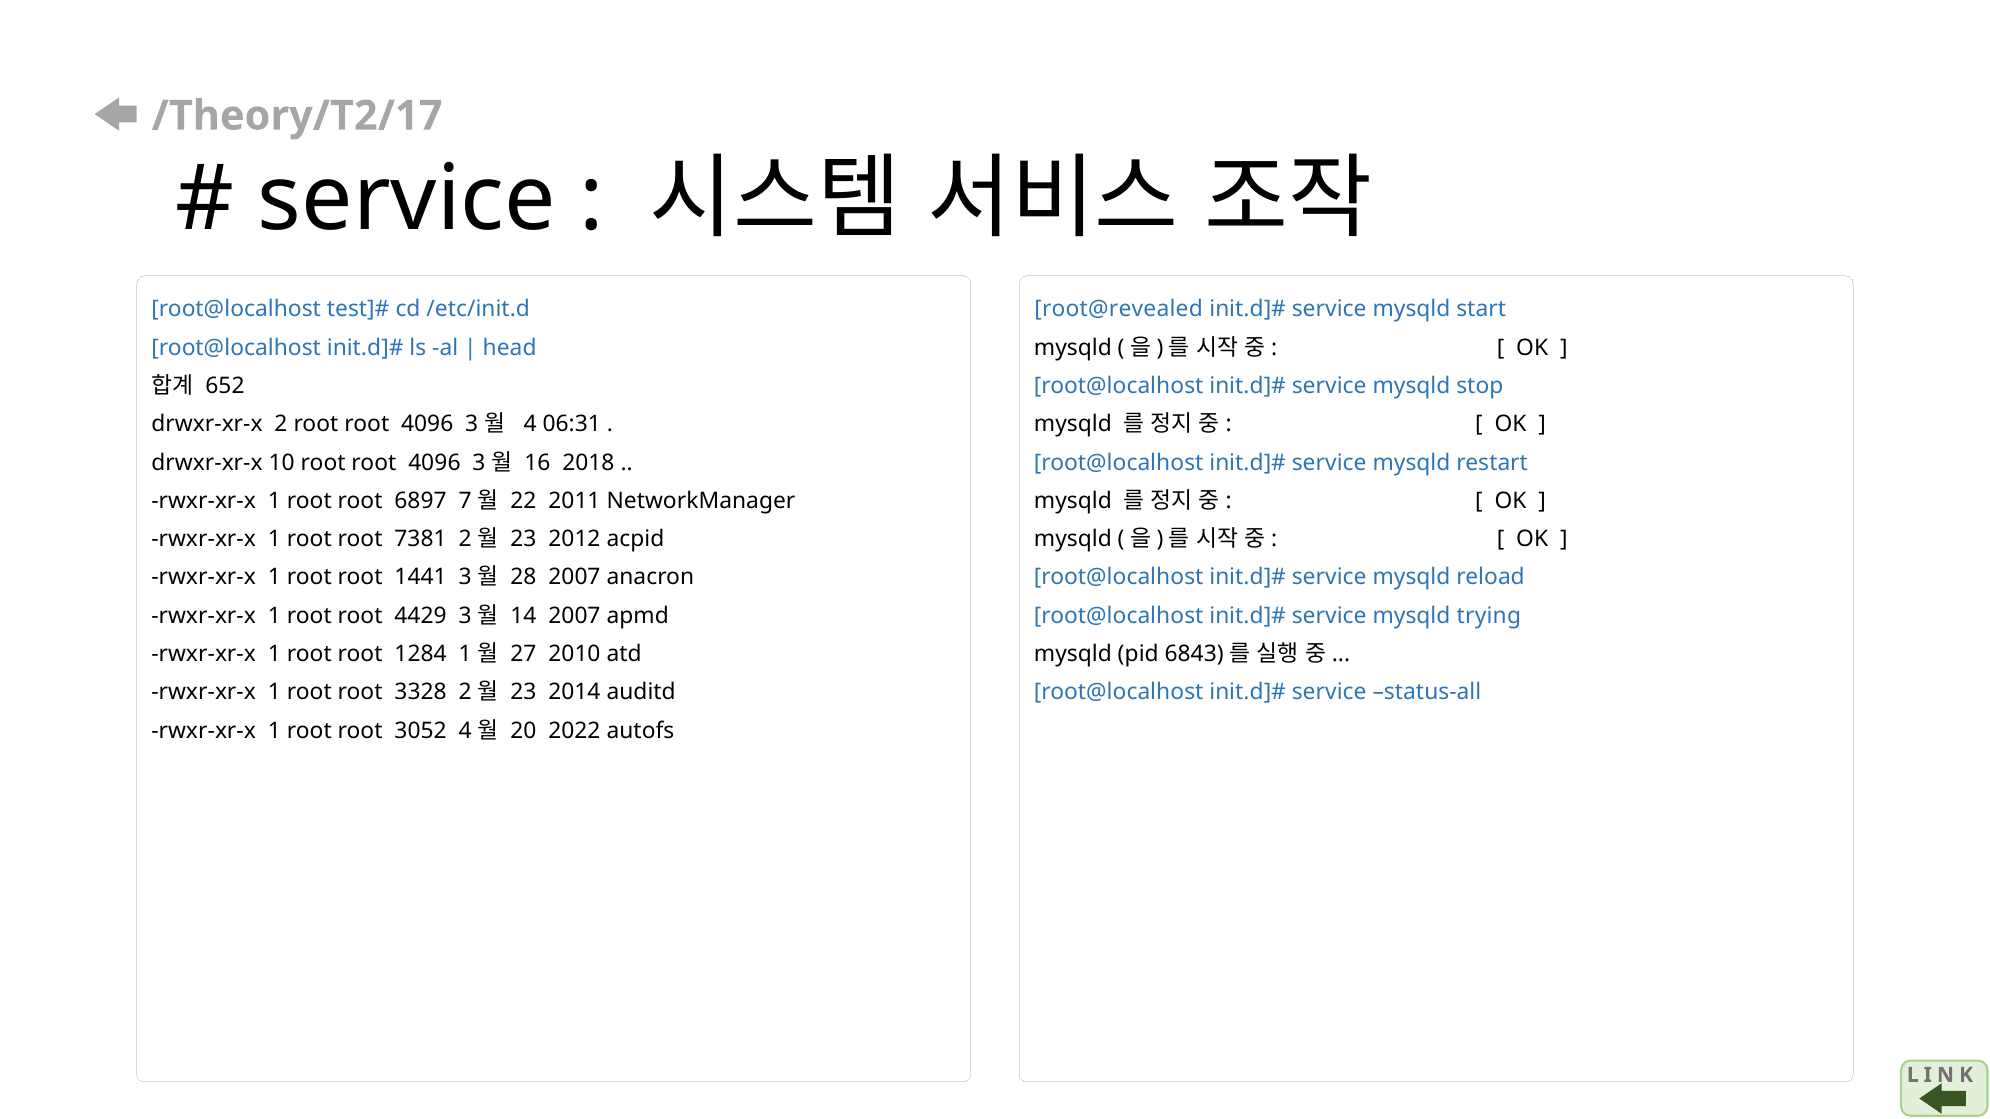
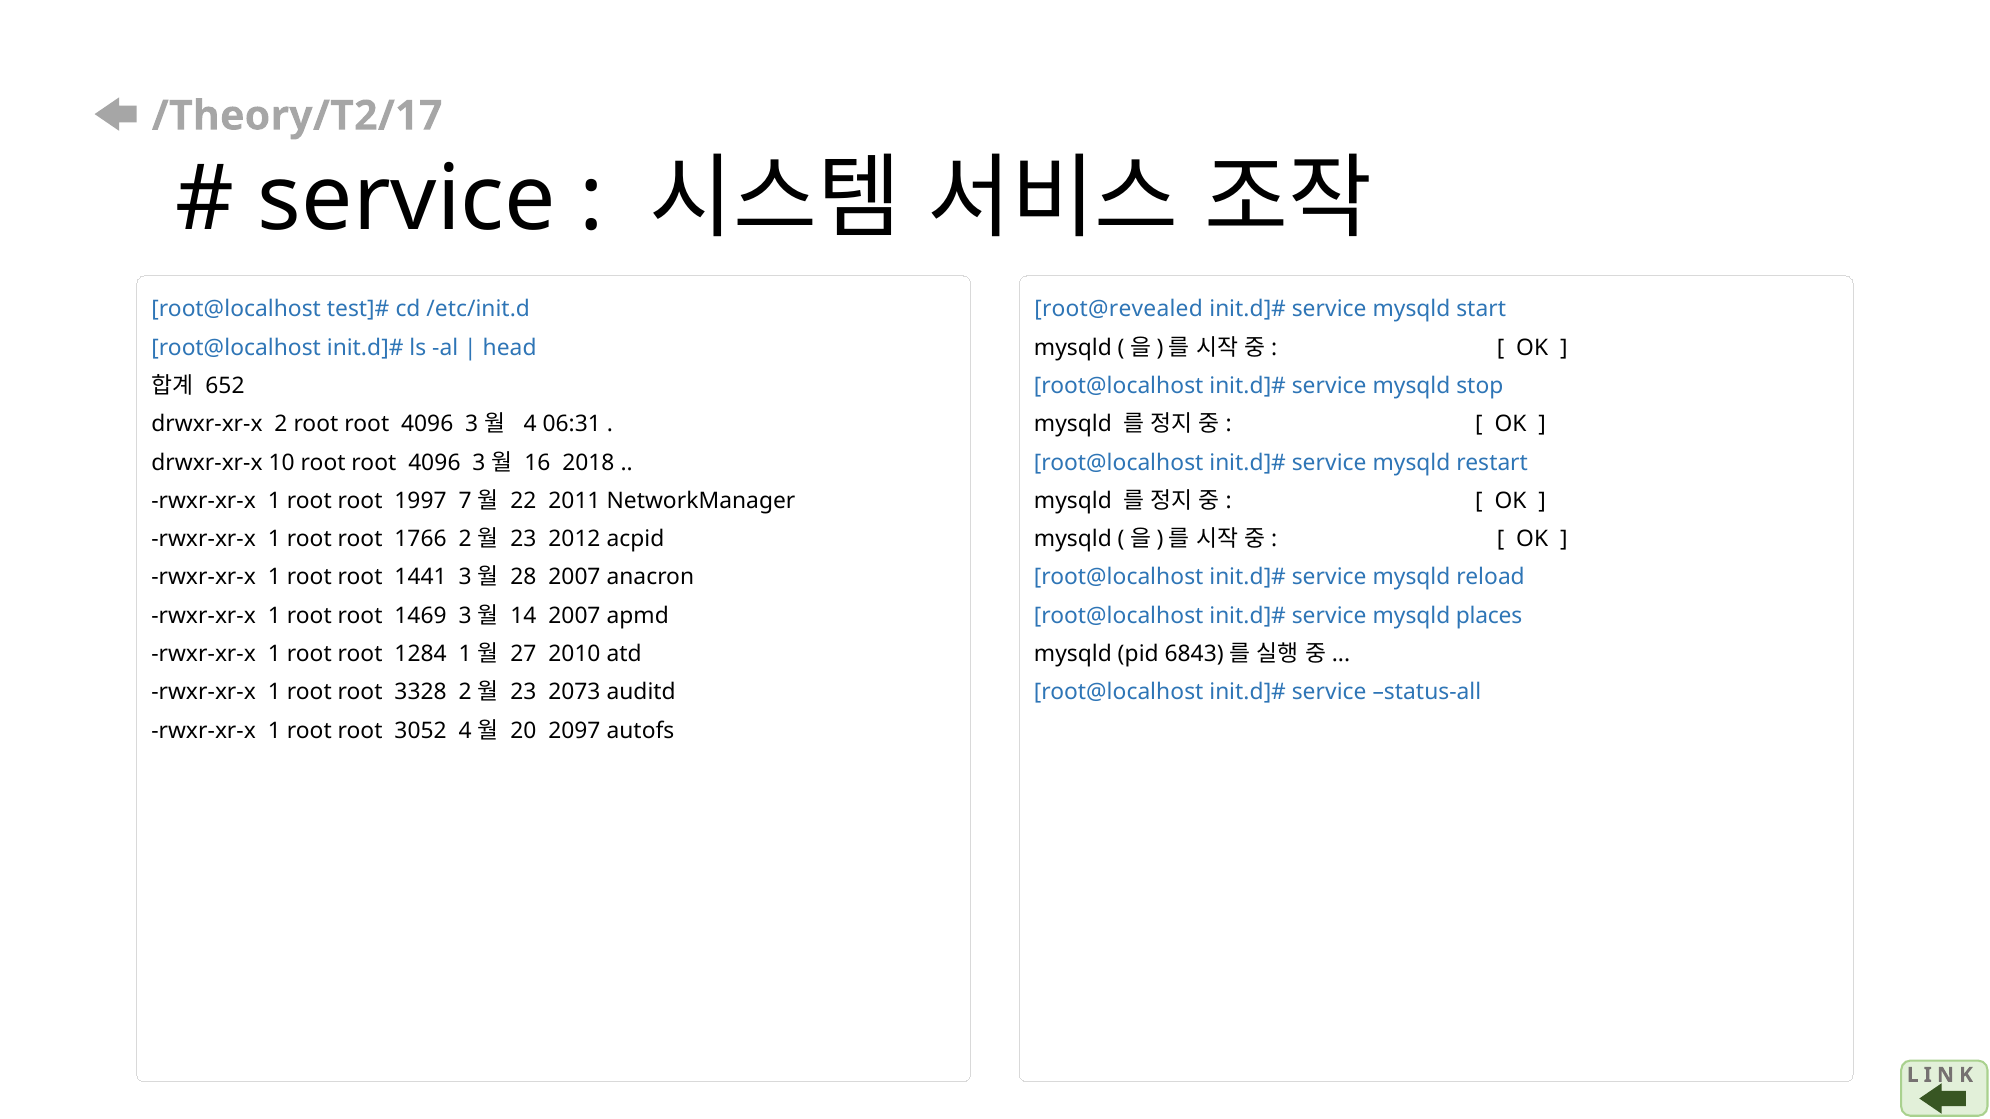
6897: 6897 -> 1997 (421, 501)
7381: 7381 -> 1766 (421, 539)
4429: 4429 -> 1469 (421, 616)
trying: trying -> places (1489, 616)
2014: 2014 -> 2073 (574, 693)
2022: 2022 -> 2097 (574, 731)
